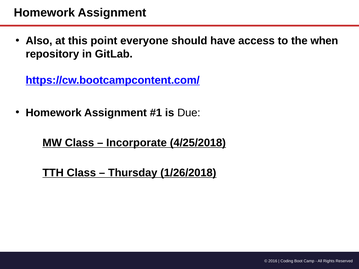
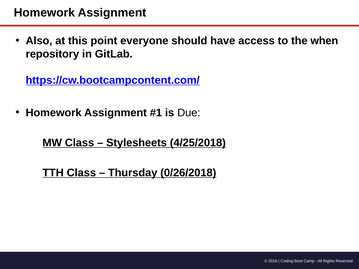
Incorporate: Incorporate -> Stylesheets (137, 143)
1/26/2018: 1/26/2018 -> 0/26/2018 (188, 173)
